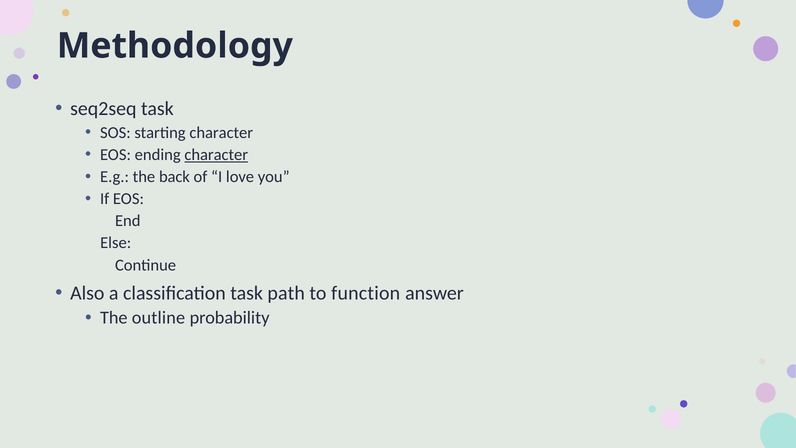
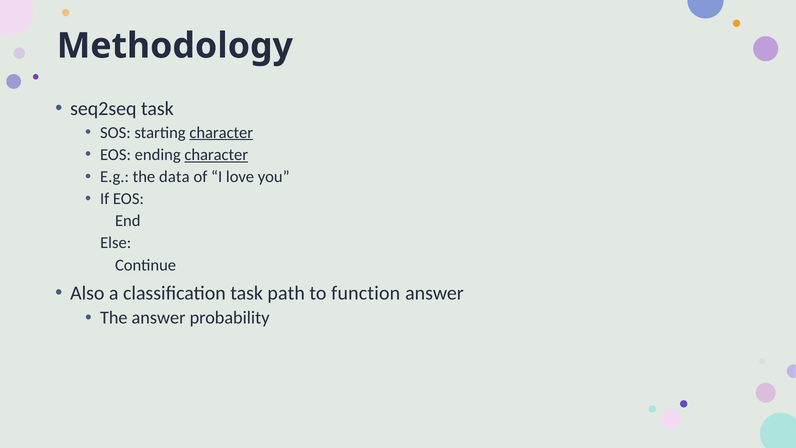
character underline: none -> present (221, 132)
back: back -> data (174, 177)
The outline: outline -> answer (159, 318)
